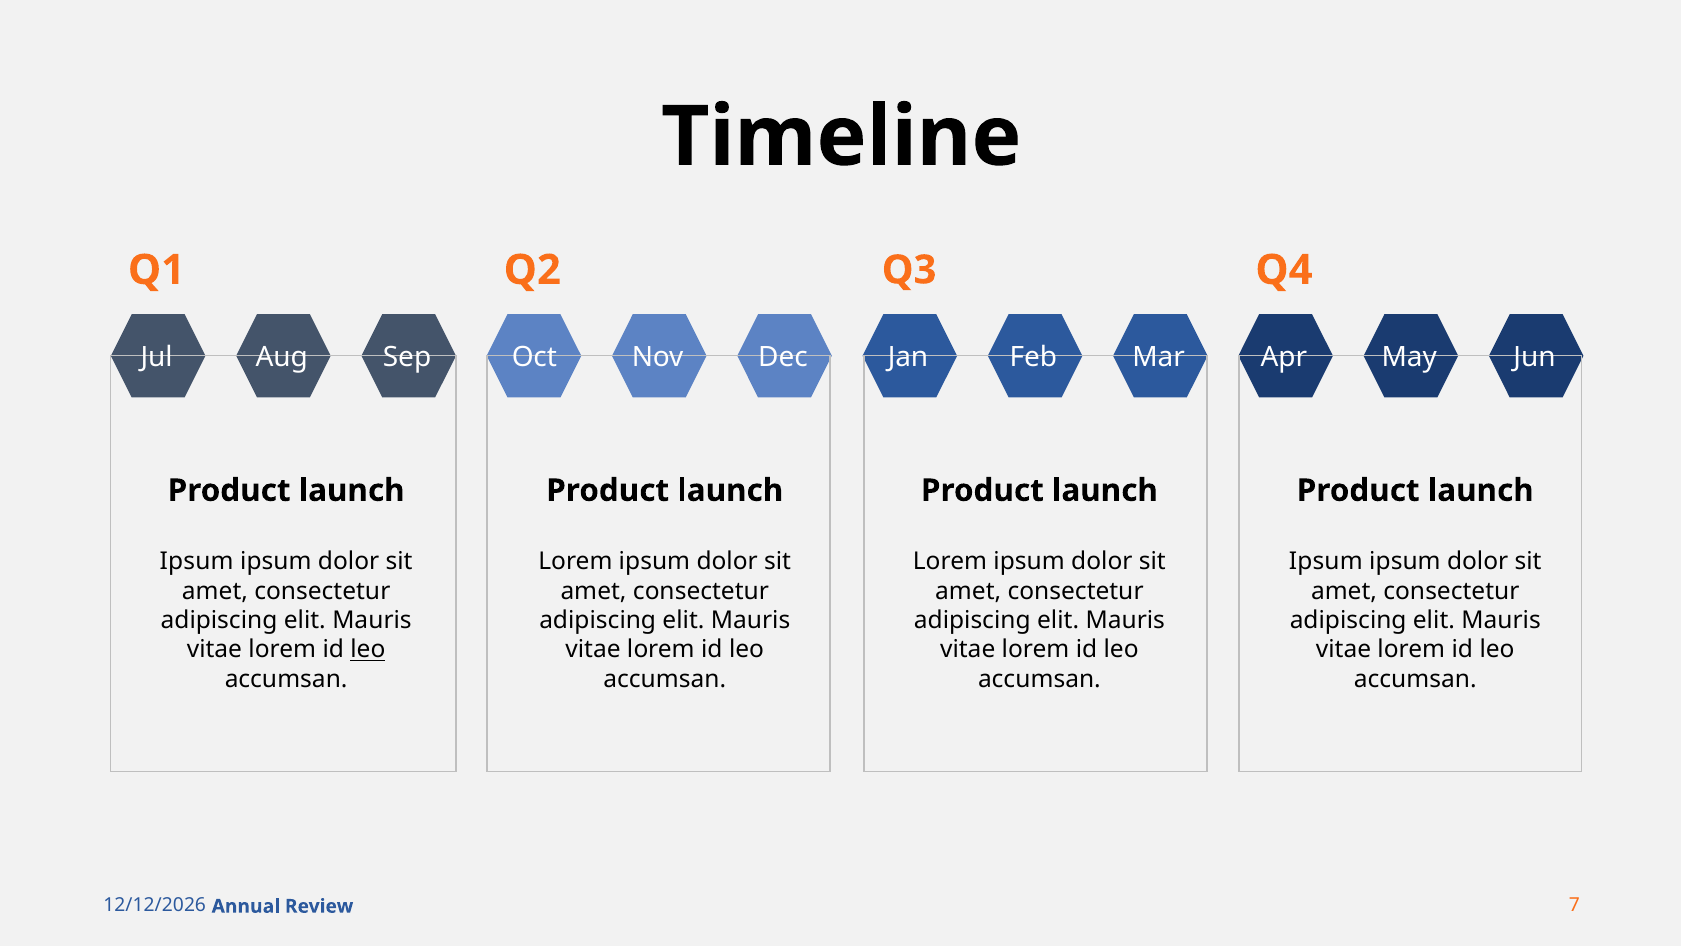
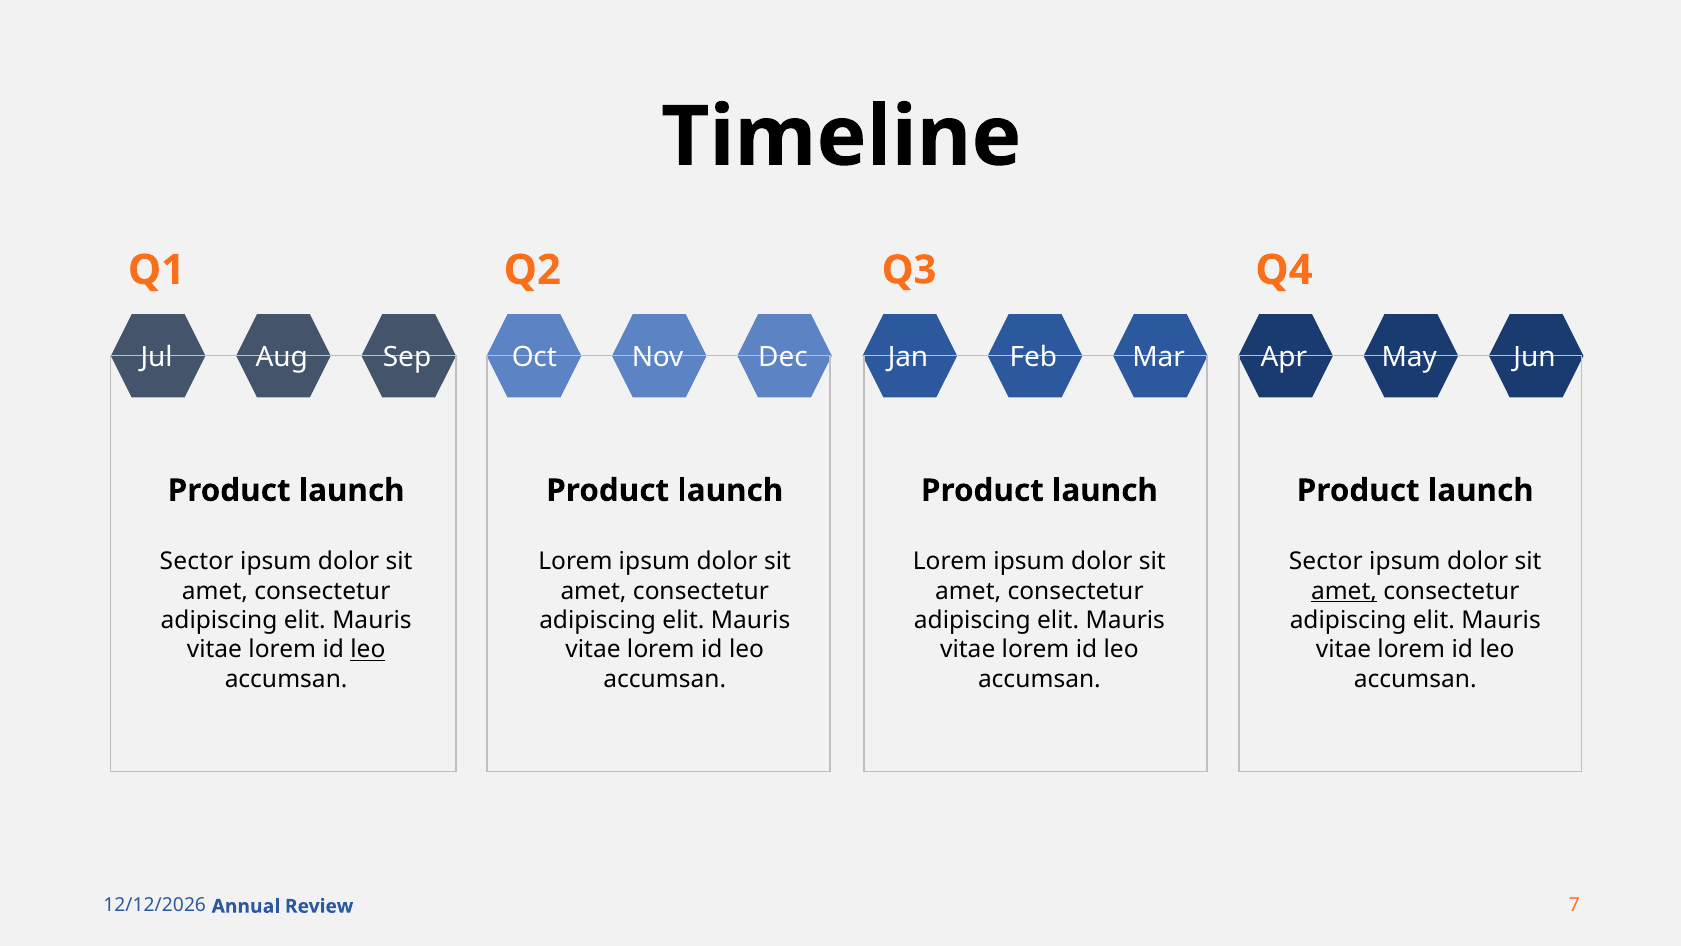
Ipsum: Ipsum -> Sector (197, 561)
Ipsum: Ipsum -> Sector (1326, 561)
amet underline: none -> present (1344, 591)
